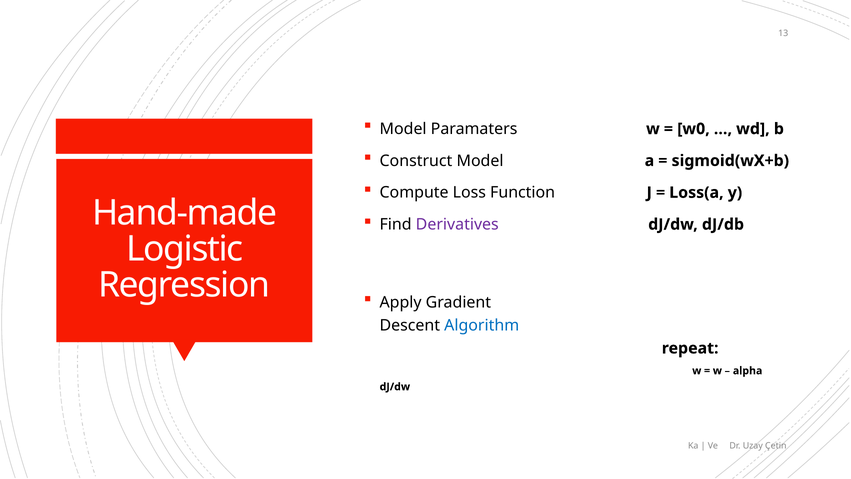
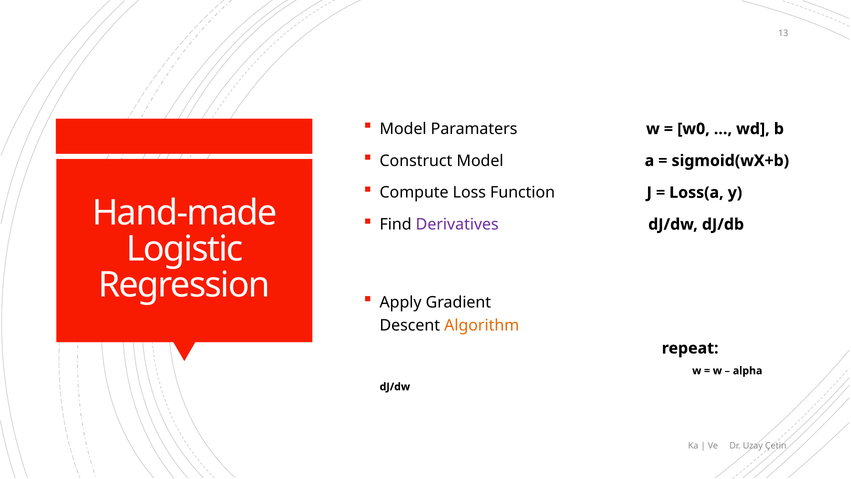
Algorithm colour: blue -> orange (482, 325)
